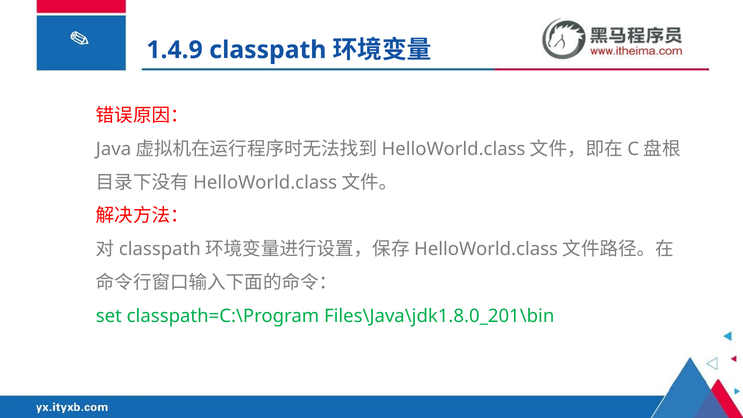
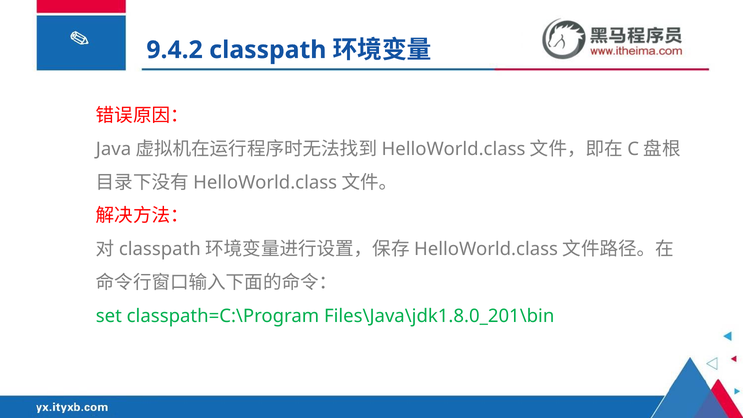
1.4.9: 1.4.9 -> 9.4.2 (175, 50)
